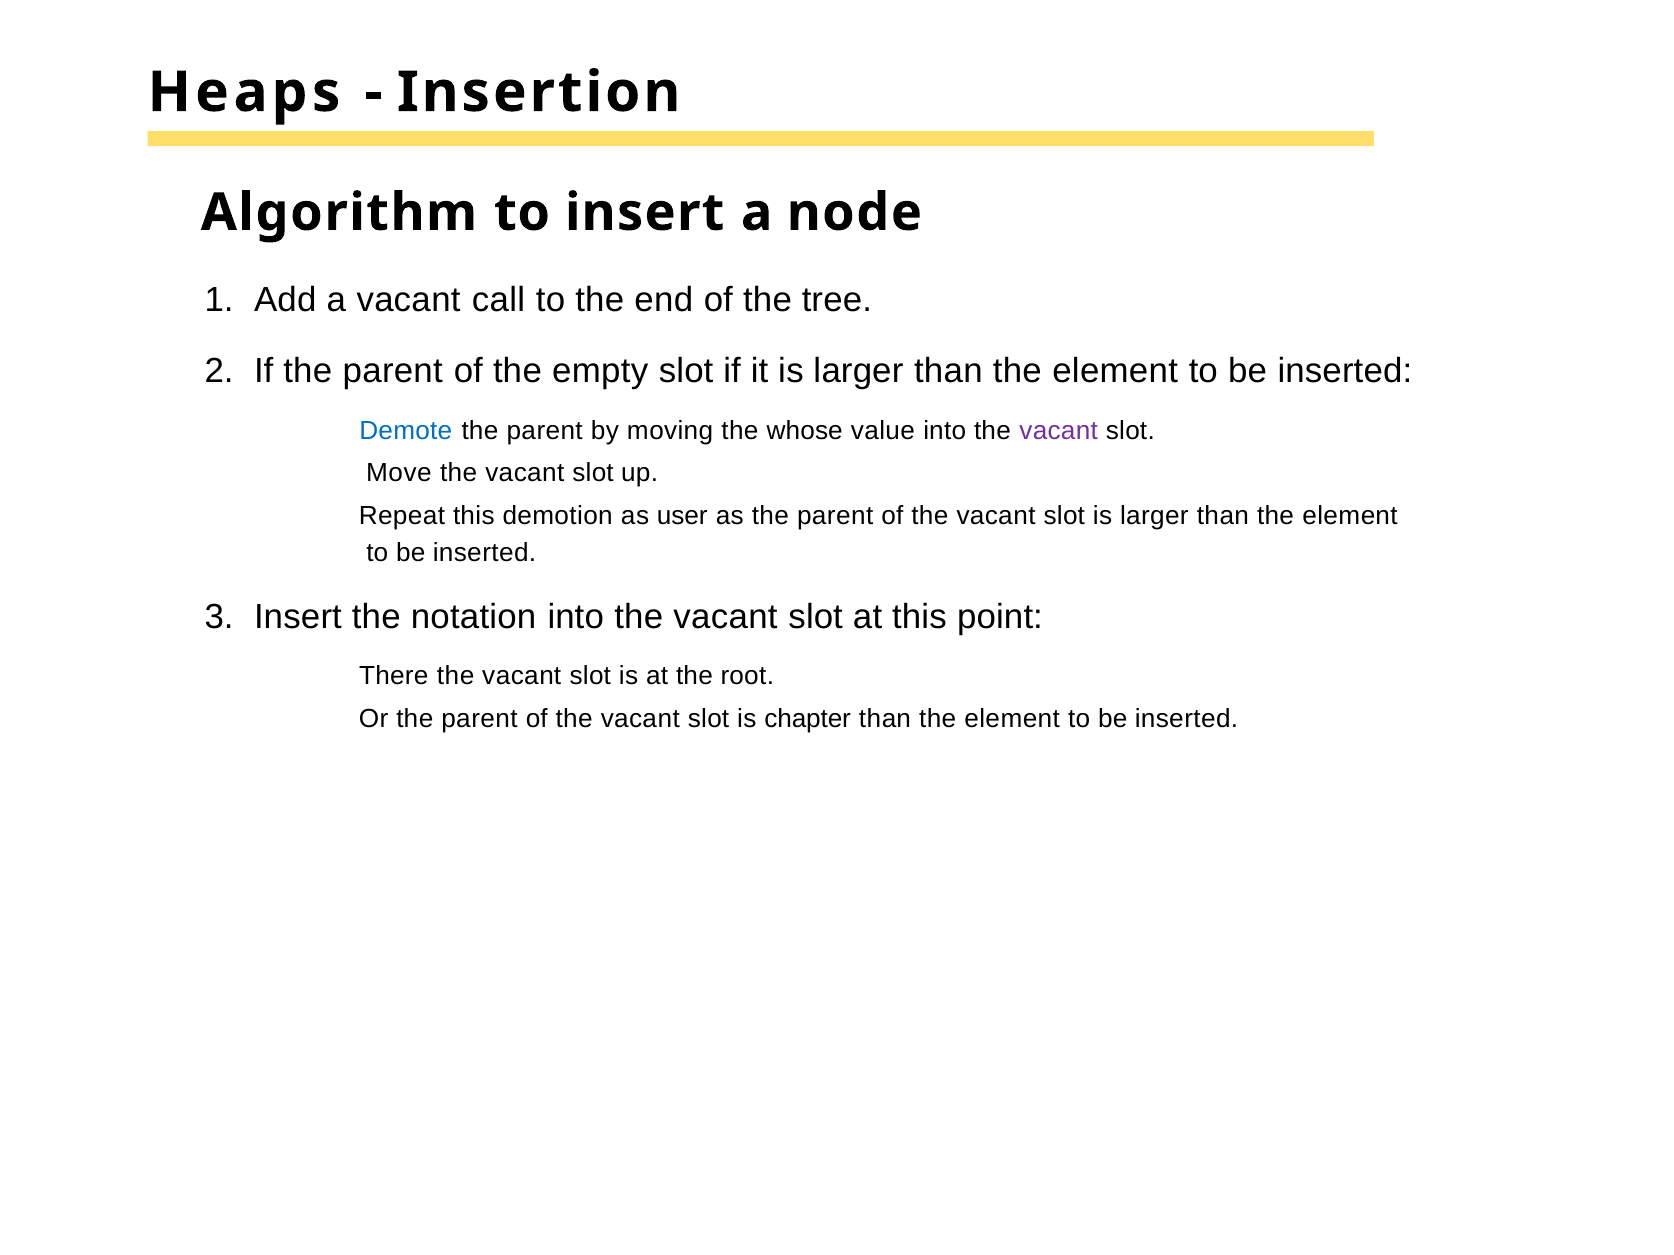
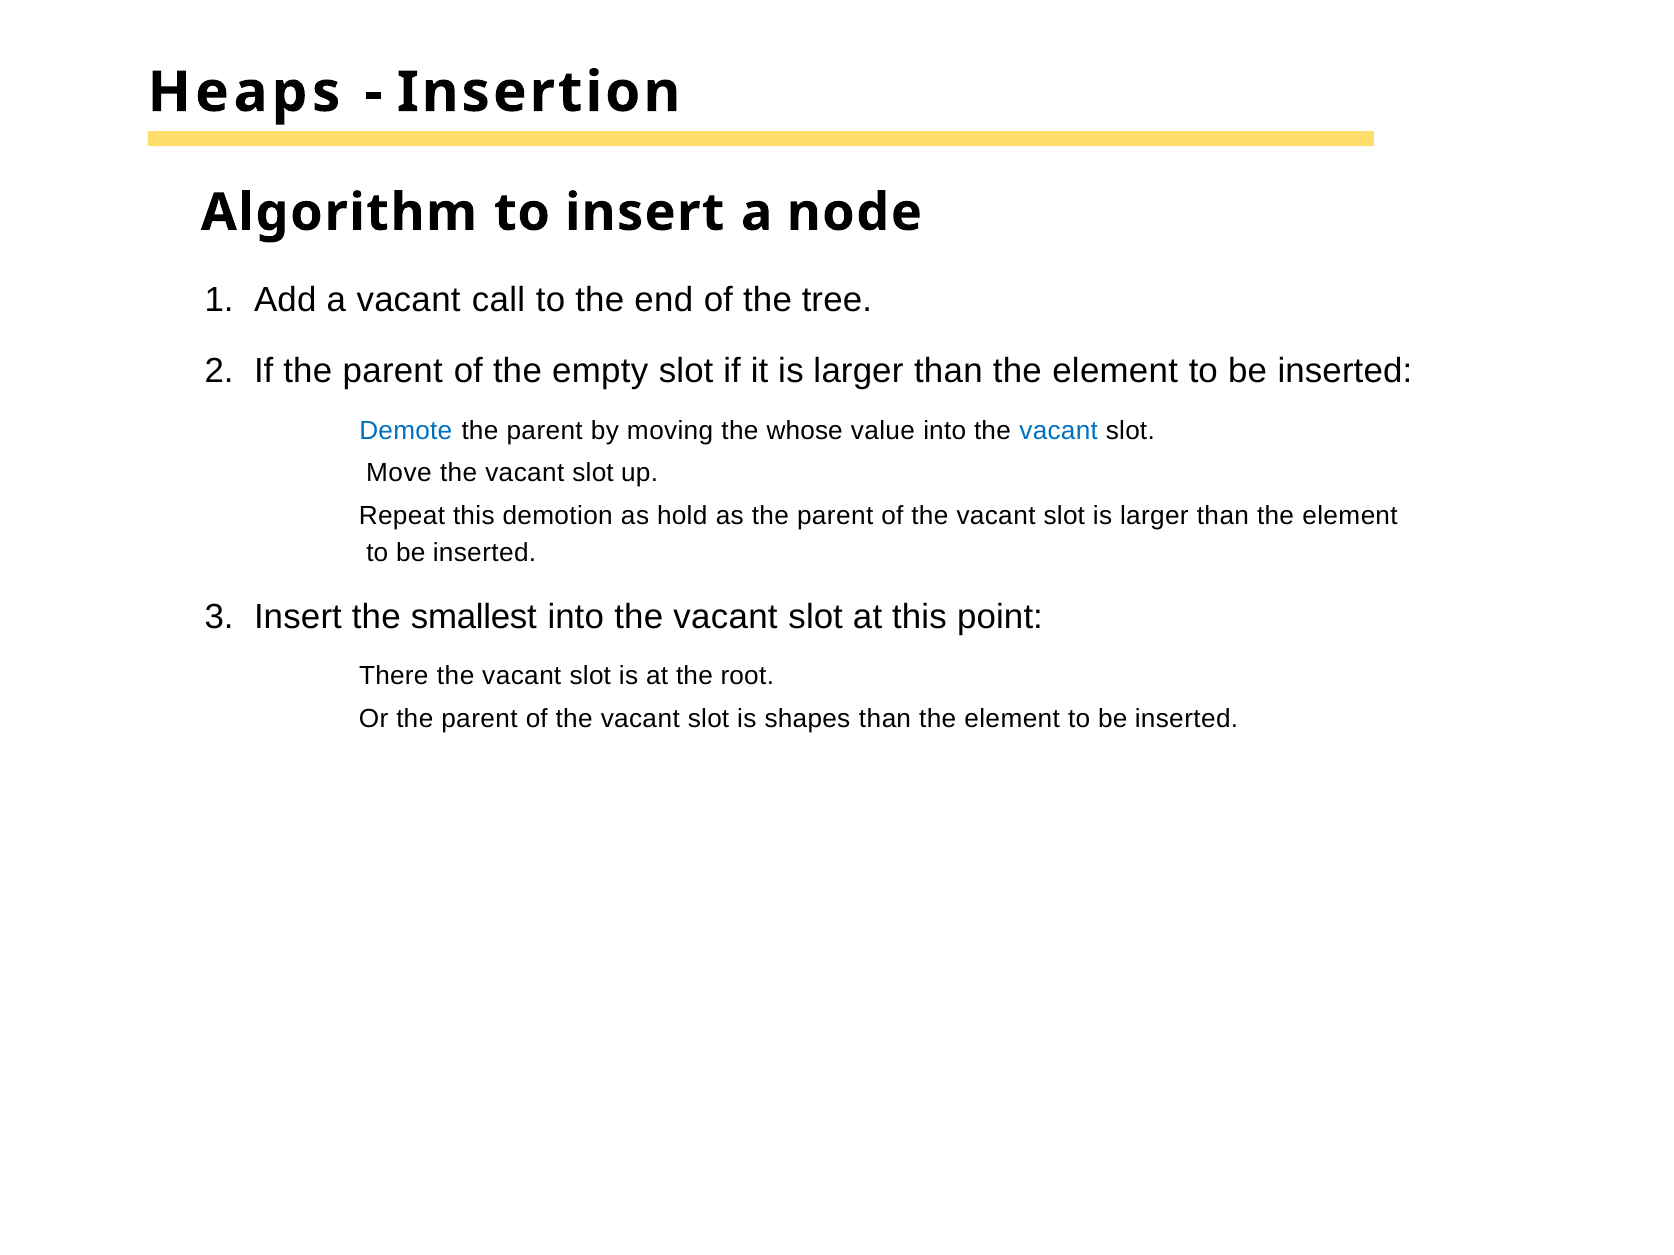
vacant colour: purple -> blue (1059, 431)
user: user -> hold (682, 516)
notation: notation -> smallest (474, 618)
chapter: chapter -> shapes (807, 720)
